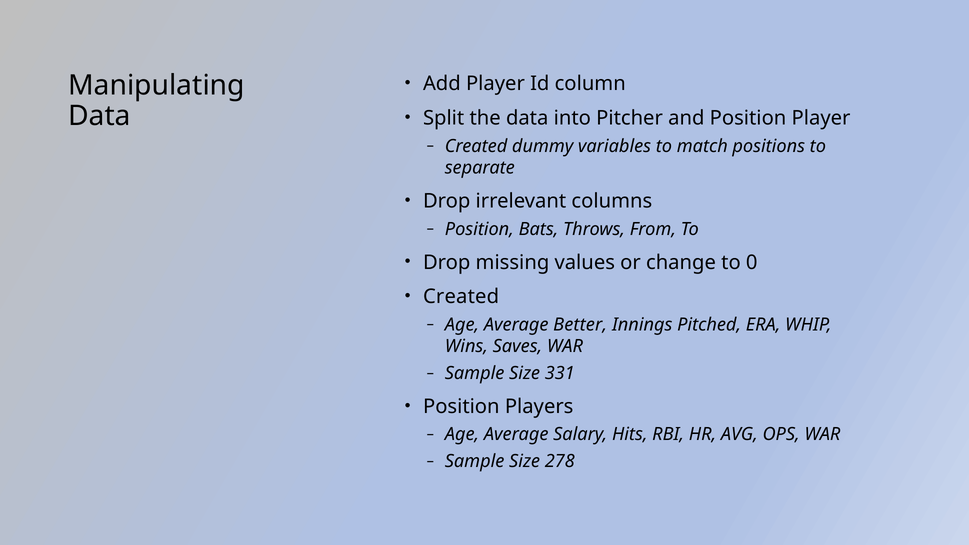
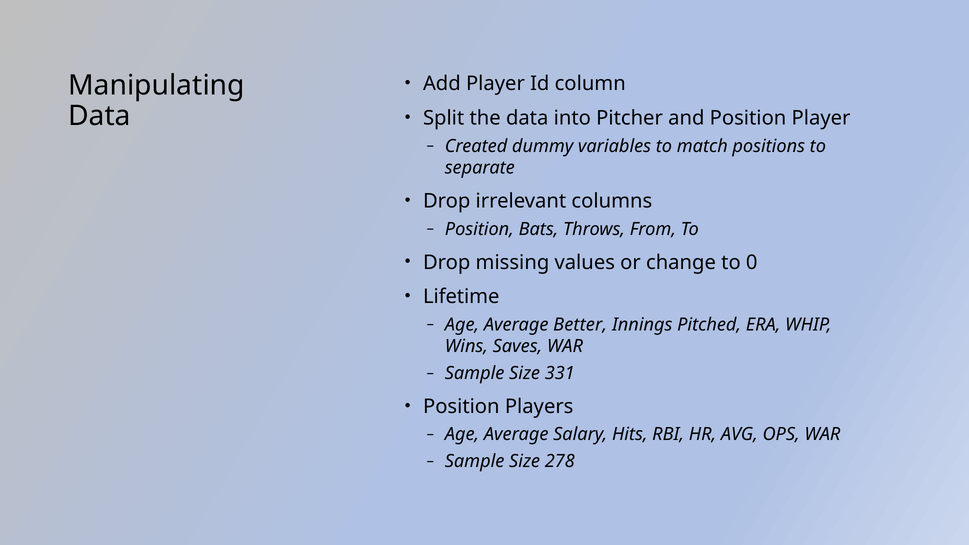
Created: Created -> Lifetime (461, 297)
